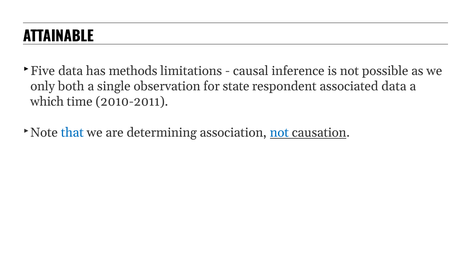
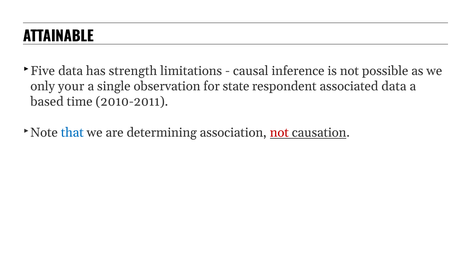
methods: methods -> strength (133, 71)
both: both -> your (71, 86)
which: which -> based (47, 102)
not colour: blue -> red (279, 133)
